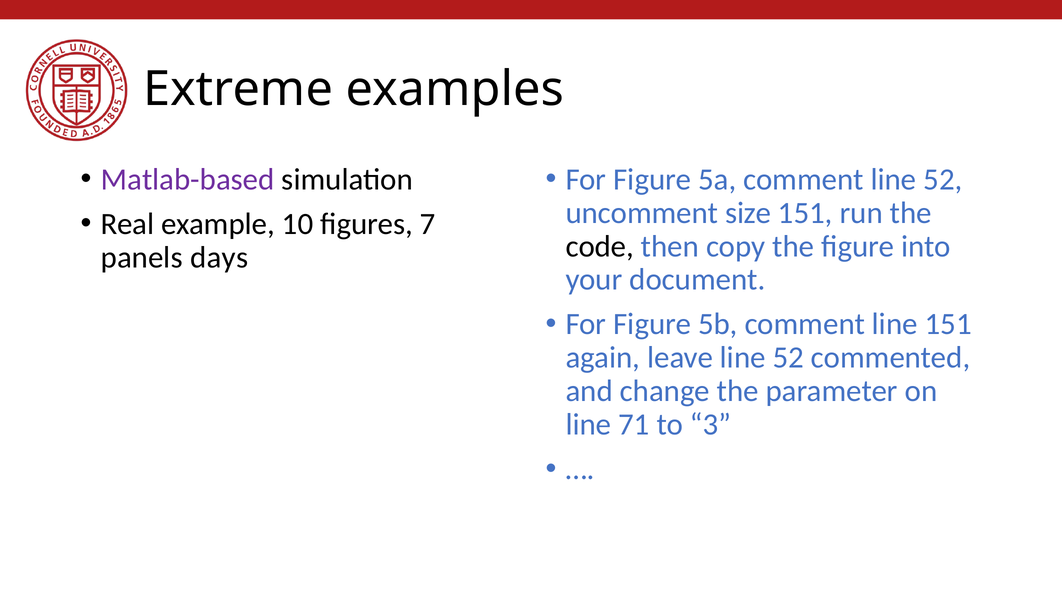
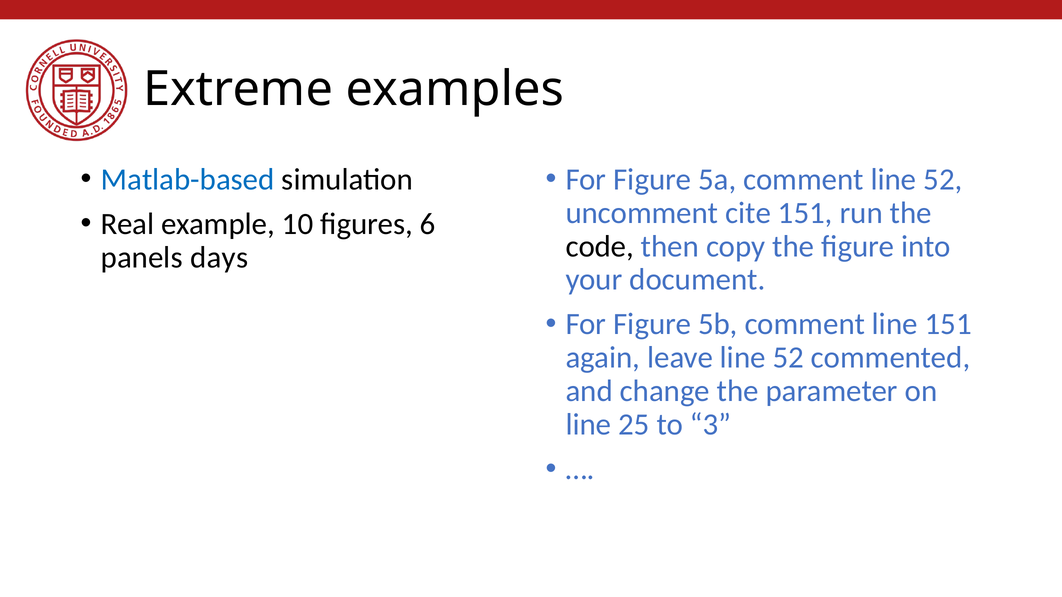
Matlab-based colour: purple -> blue (188, 180)
size: size -> cite (748, 213)
7: 7 -> 6 (428, 224)
71: 71 -> 25 (634, 425)
